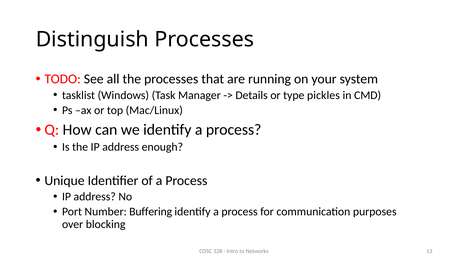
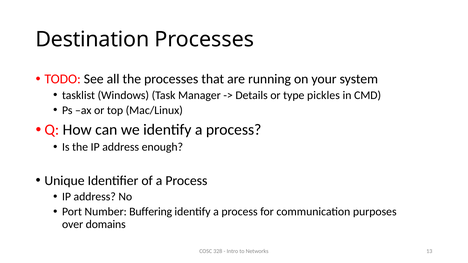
Distinguish: Distinguish -> Destination (92, 39)
blocking: blocking -> domains (106, 225)
